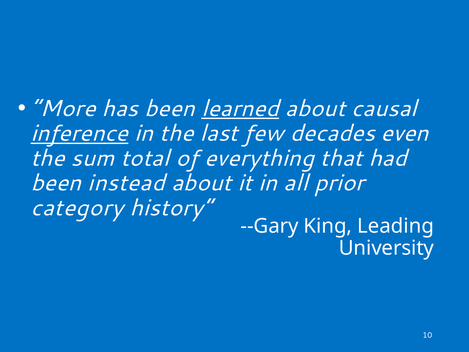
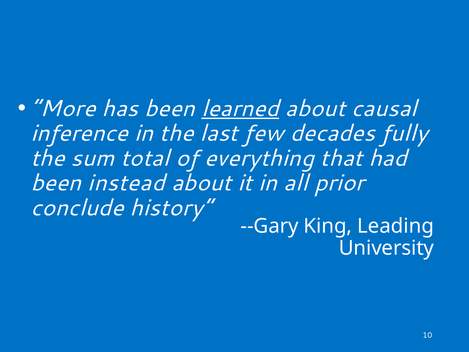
inference underline: present -> none (79, 133)
even: even -> fully (405, 133)
category: category -> conclude (77, 208)
